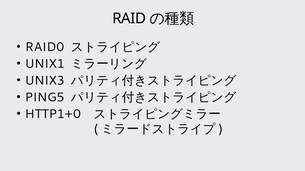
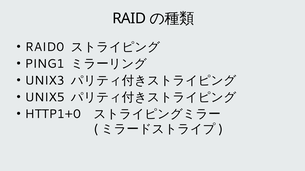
UNIX1: UNIX1 -> PING1 (45, 64)
PING5: PING5 -> UNIX5 (45, 98)
